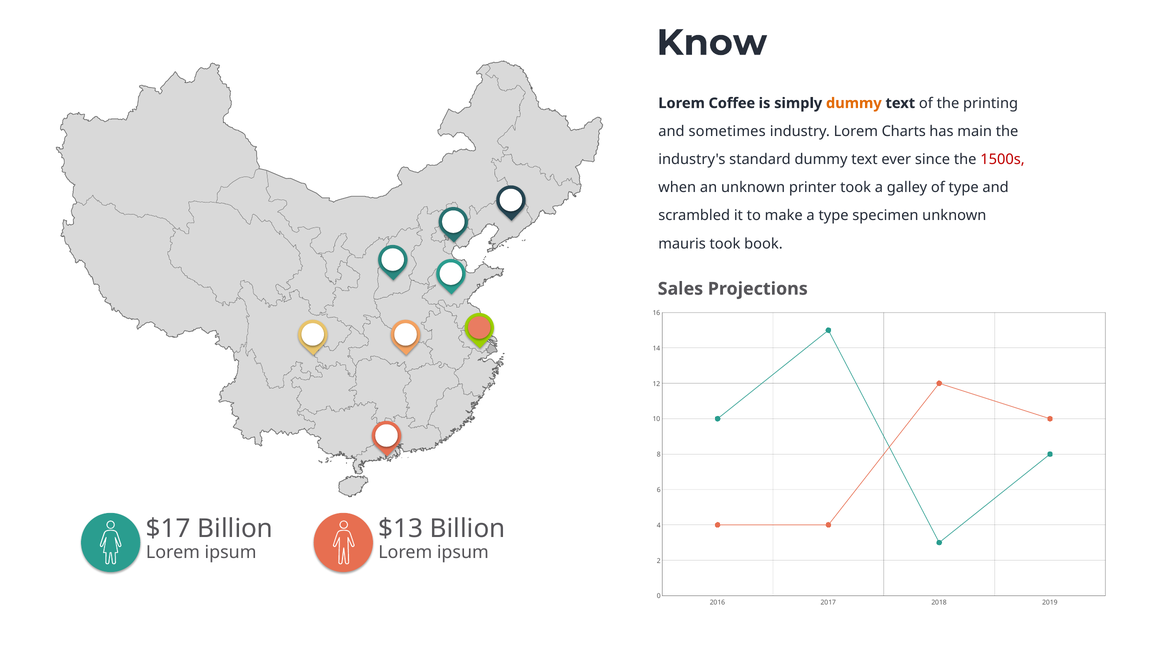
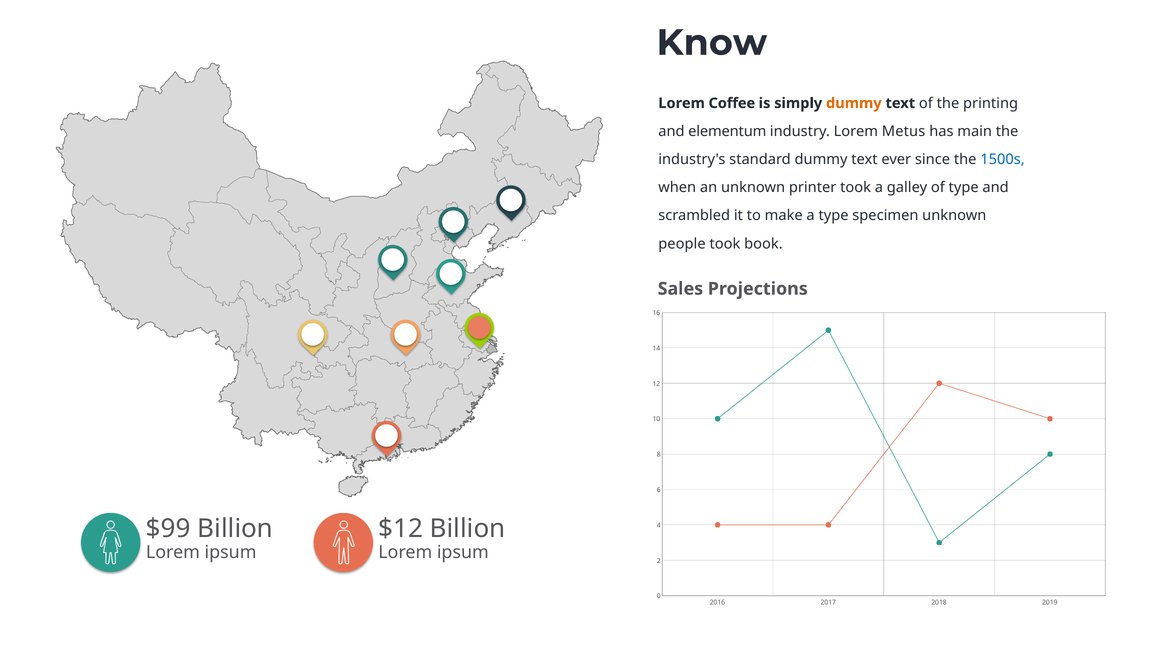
sometimes: sometimes -> elementum (727, 131)
Charts: Charts -> Metus (904, 131)
1500s colour: red -> blue (1003, 160)
mauris: mauris -> people (682, 244)
$17: $17 -> $99 (168, 529)
$13: $13 -> $12 (401, 529)
